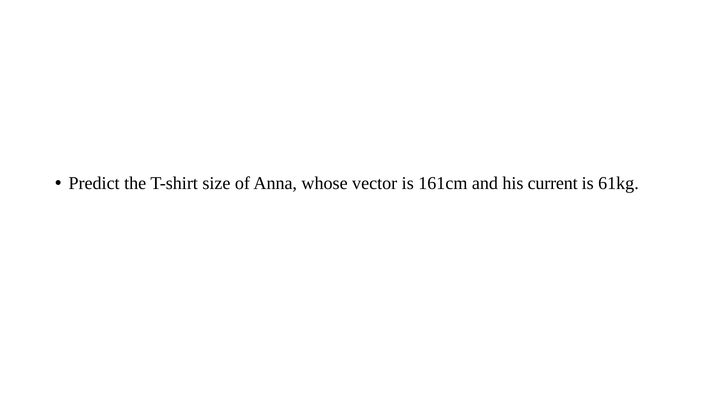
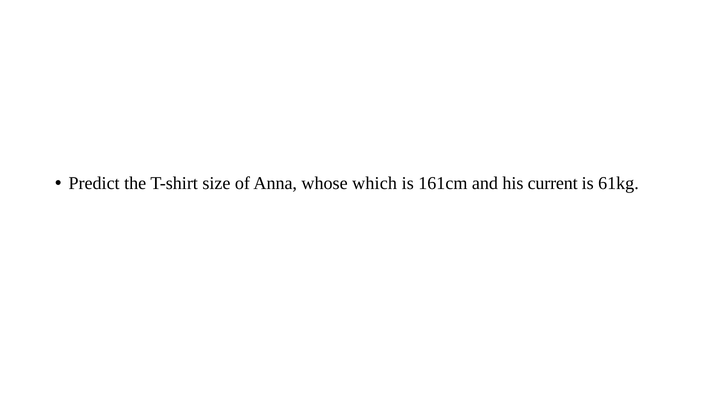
vector: vector -> which (375, 184)
